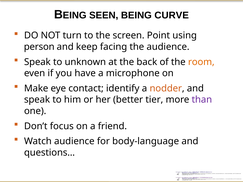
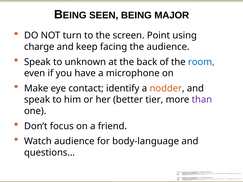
CURVE: CURVE -> MAJOR (172, 15)
person: person -> charge (39, 47)
room colour: orange -> blue (201, 62)
